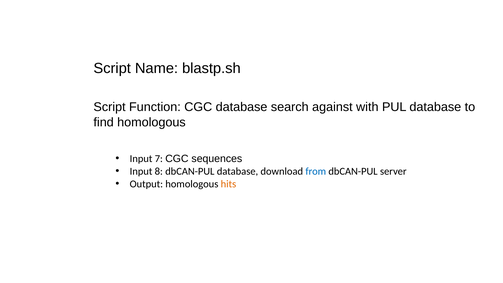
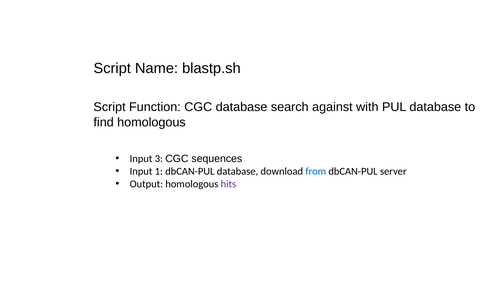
7: 7 -> 3 (159, 159)
8: 8 -> 1 (159, 171)
hits colour: orange -> purple (228, 184)
